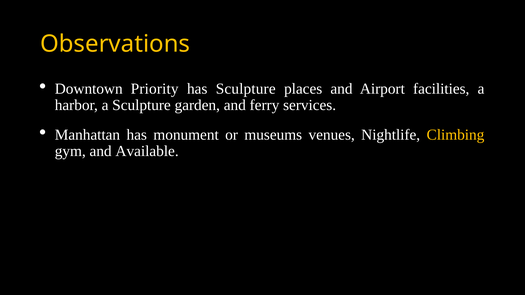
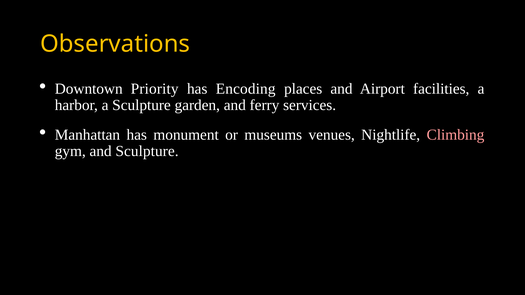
has Sculpture: Sculpture -> Encoding (246, 89)
Climbing colour: yellow -> pink (456, 135)
and Available: Available -> Sculpture (147, 151)
